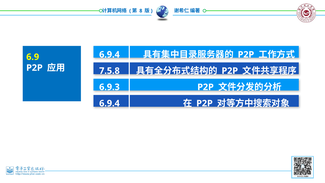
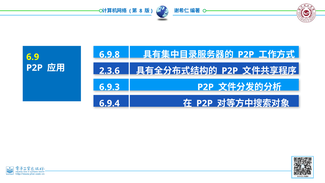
6.9.4: 6.9.4 -> 6.9.8 (109, 55)
7.5.8: 7.5.8 -> 2.3.6 (109, 71)
